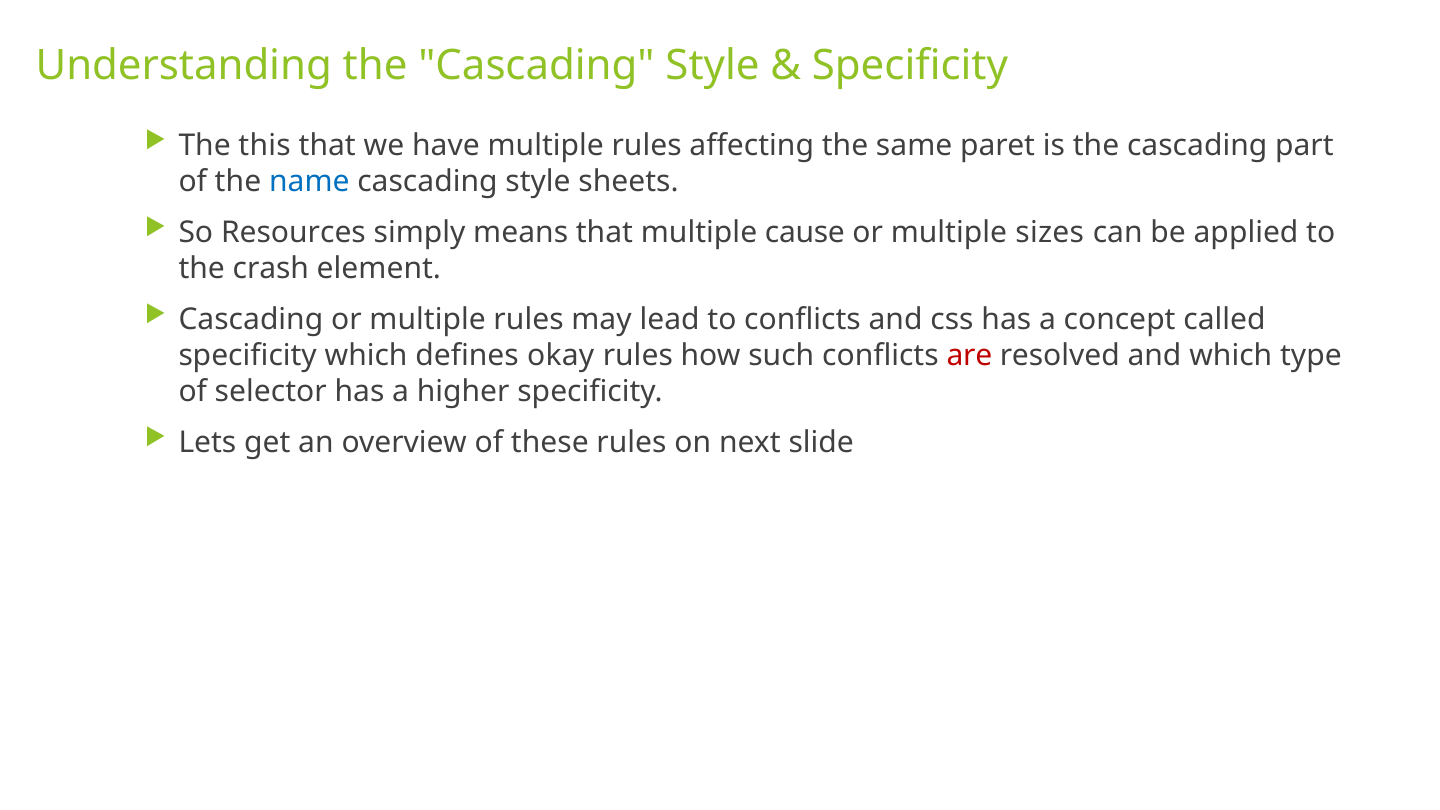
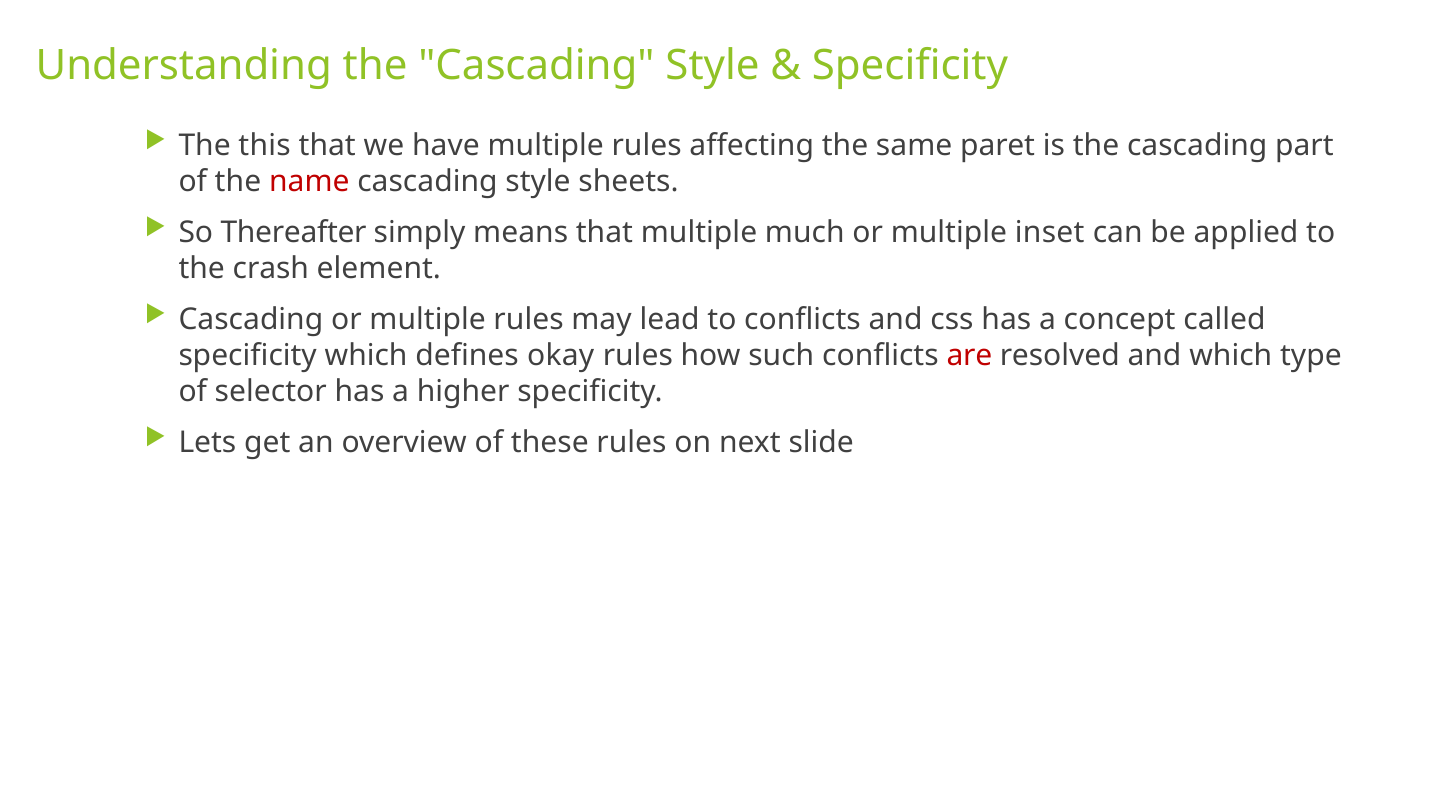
name colour: blue -> red (309, 181)
Resources: Resources -> Thereafter (294, 232)
cause: cause -> much (805, 232)
sizes: sizes -> inset (1050, 232)
